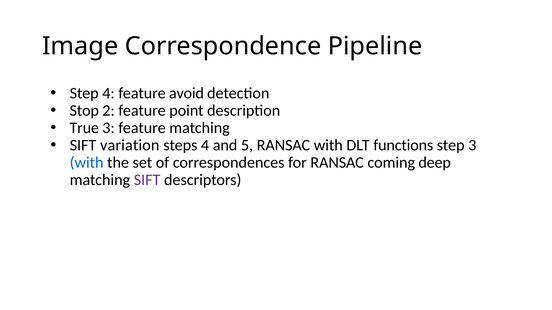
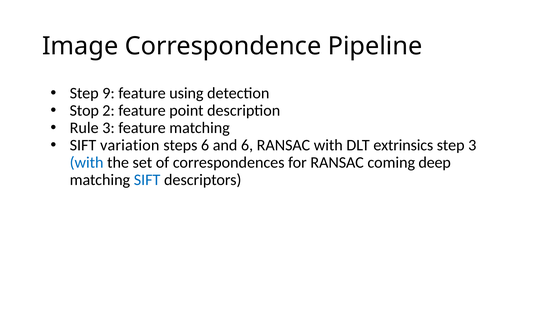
Step 4: 4 -> 9 (109, 93)
avoid: avoid -> using (186, 93)
True: True -> Rule (84, 128)
steps 4: 4 -> 6 (205, 146)
and 5: 5 -> 6 (247, 146)
functions: functions -> extrinsics (403, 146)
SIFT colour: purple -> blue (147, 180)
